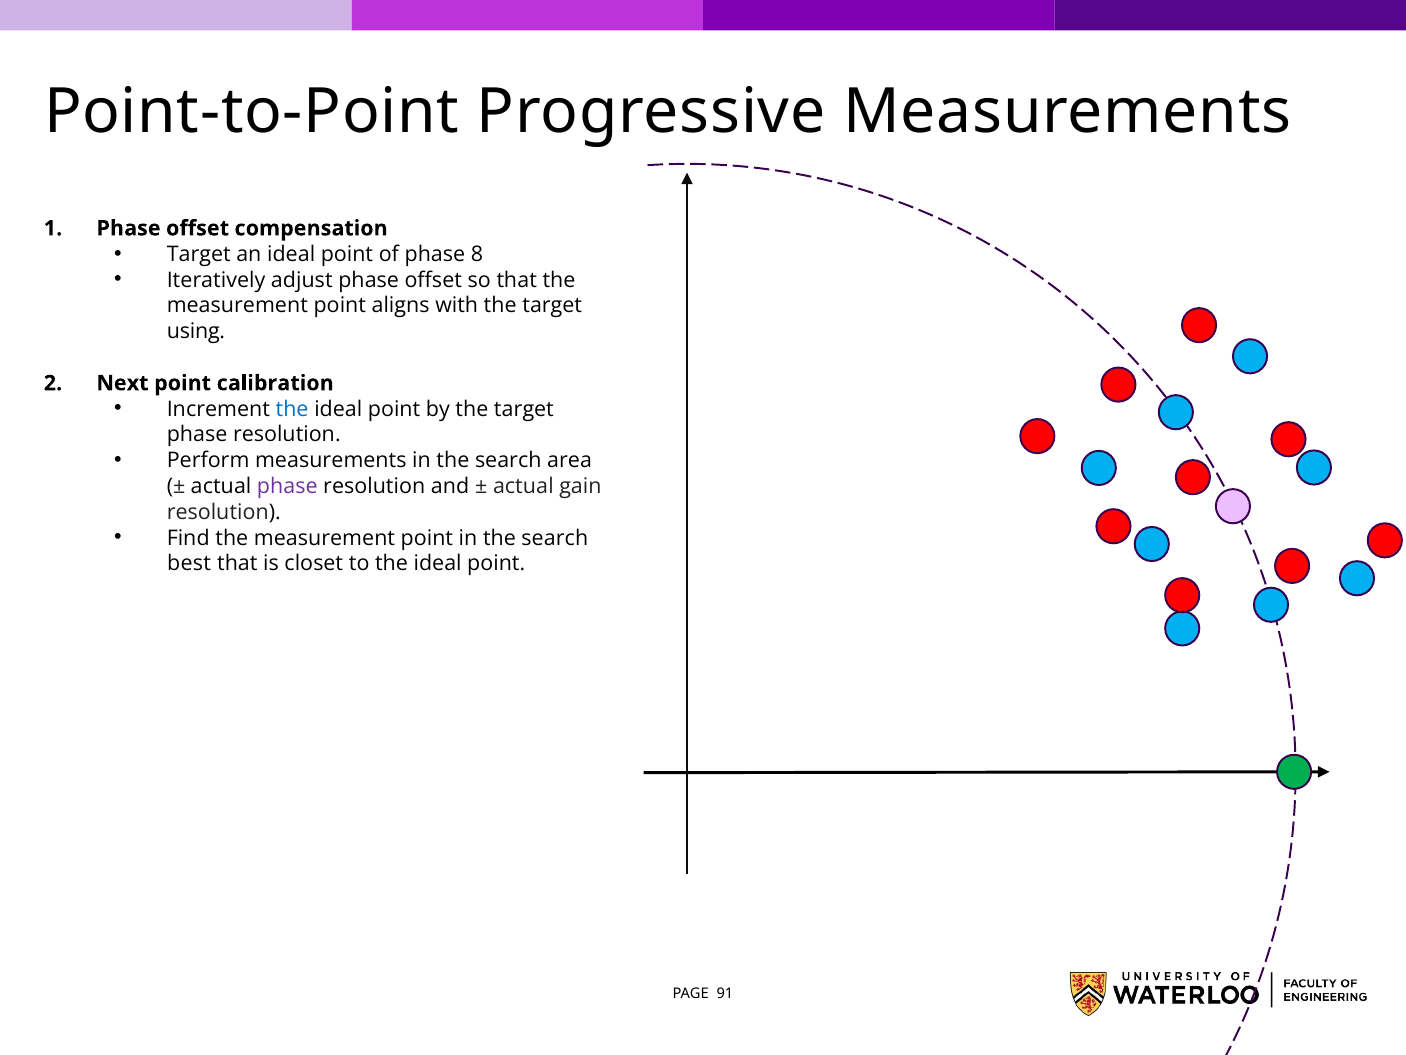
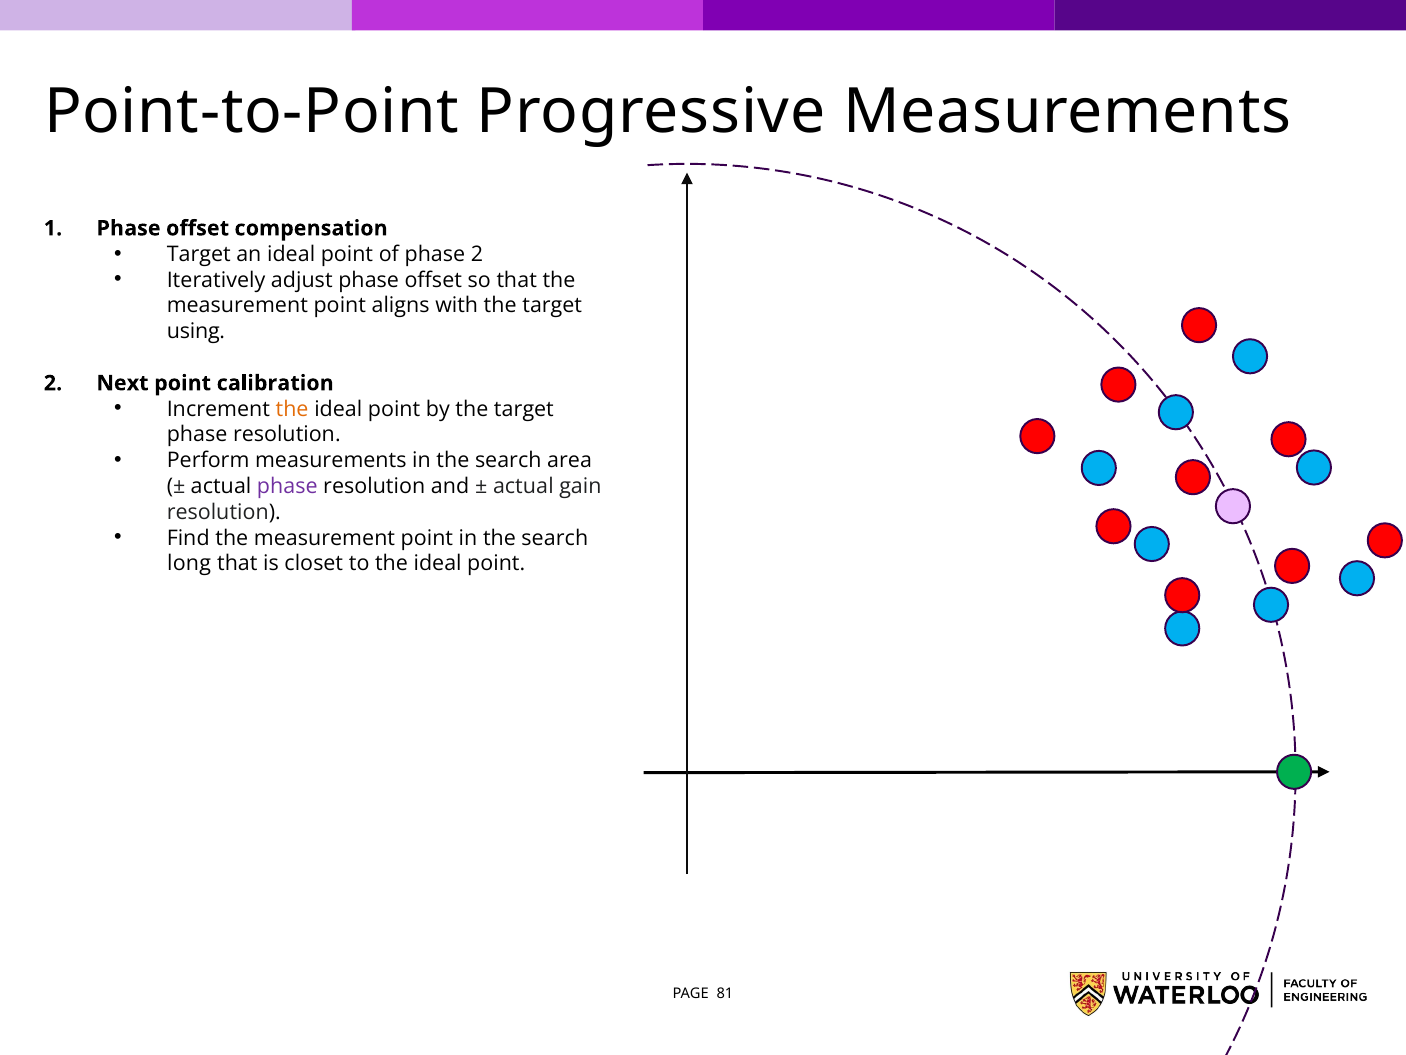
phase 8: 8 -> 2 (477, 254)
the colour: blue -> orange (292, 409)
best: best -> long (189, 564)
91: 91 -> 81 (725, 993)
